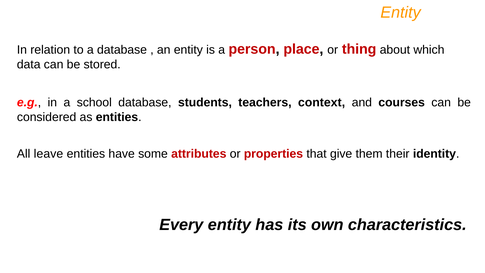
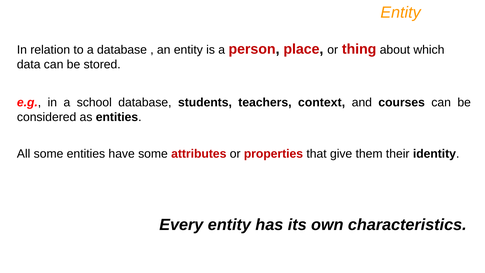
All leave: leave -> some (49, 154)
